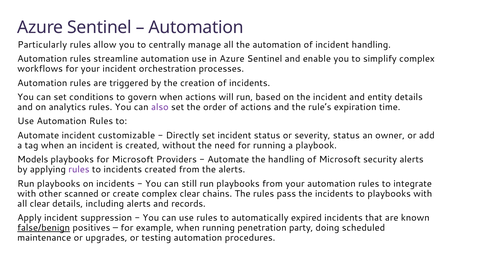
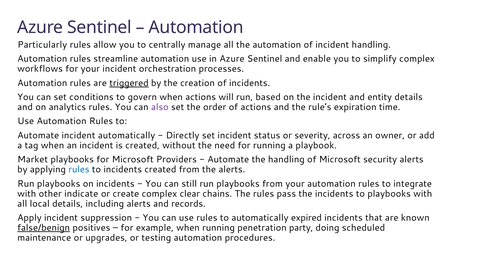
triggered underline: none -> present (129, 83)
incident customizable: customizable -> automatically (127, 136)
severity status: status -> across (346, 136)
Models: Models -> Market (33, 160)
rules colour: purple -> blue (79, 170)
scanned: scanned -> indicate (81, 194)
all clear: clear -> local (40, 204)
